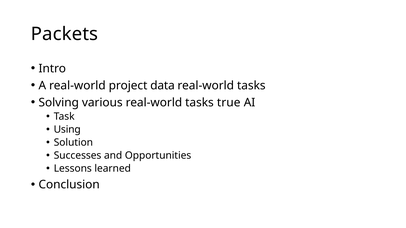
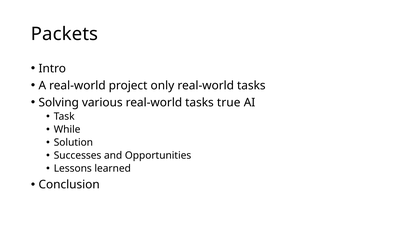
data: data -> only (162, 86)
Using: Using -> While (67, 130)
